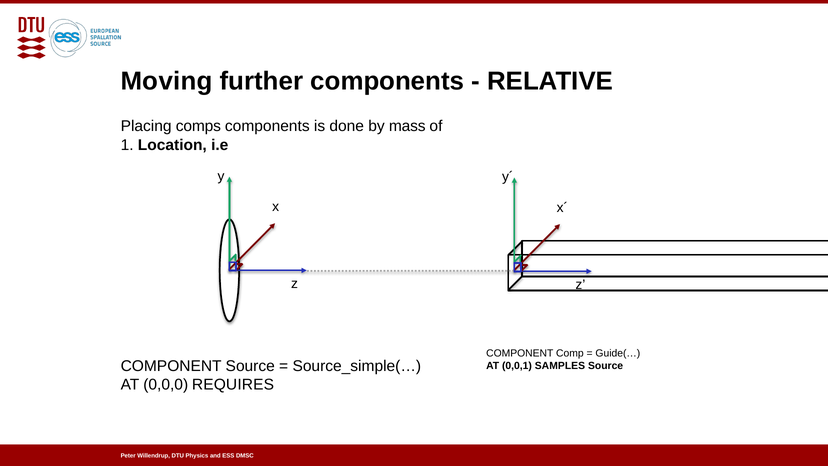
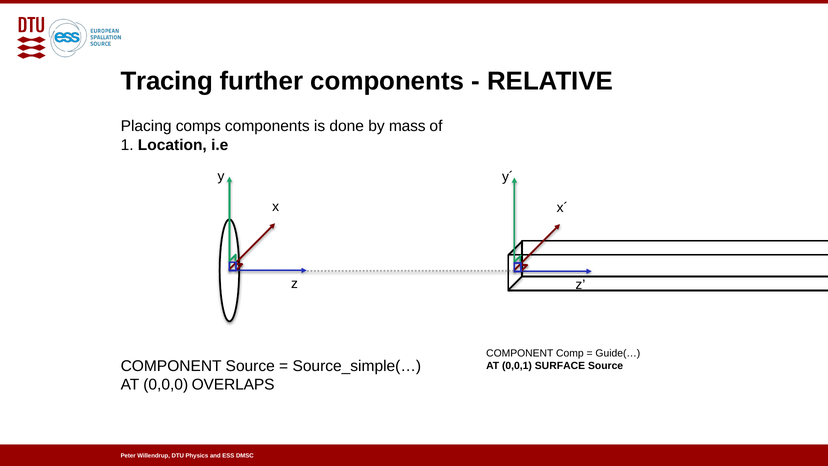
Moving: Moving -> Tracing (167, 81)
SAMPLES: SAMPLES -> SURFACE (560, 366)
REQUIRES: REQUIRES -> OVERLAPS (233, 385)
